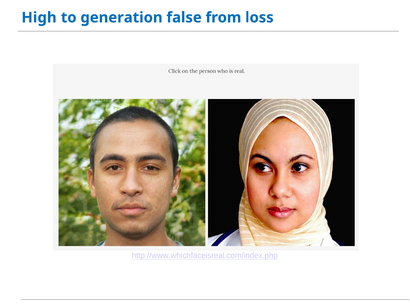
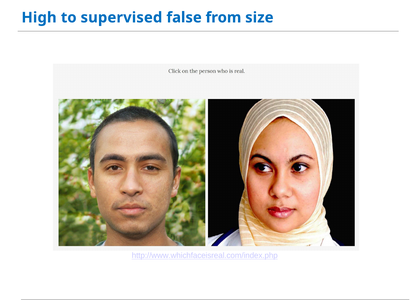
generation: generation -> supervised (121, 18)
loss: loss -> size (259, 18)
